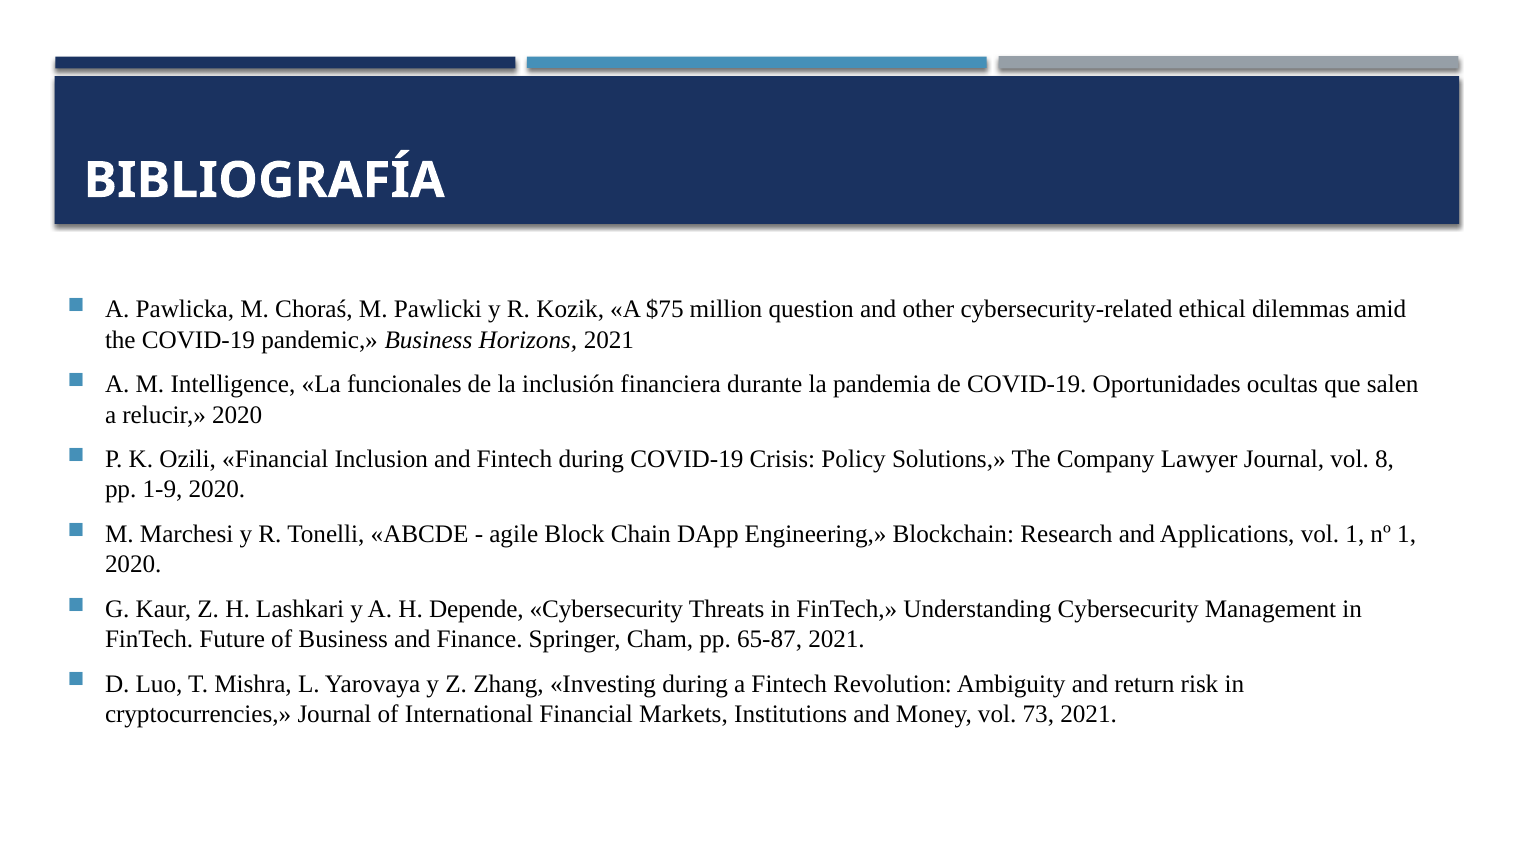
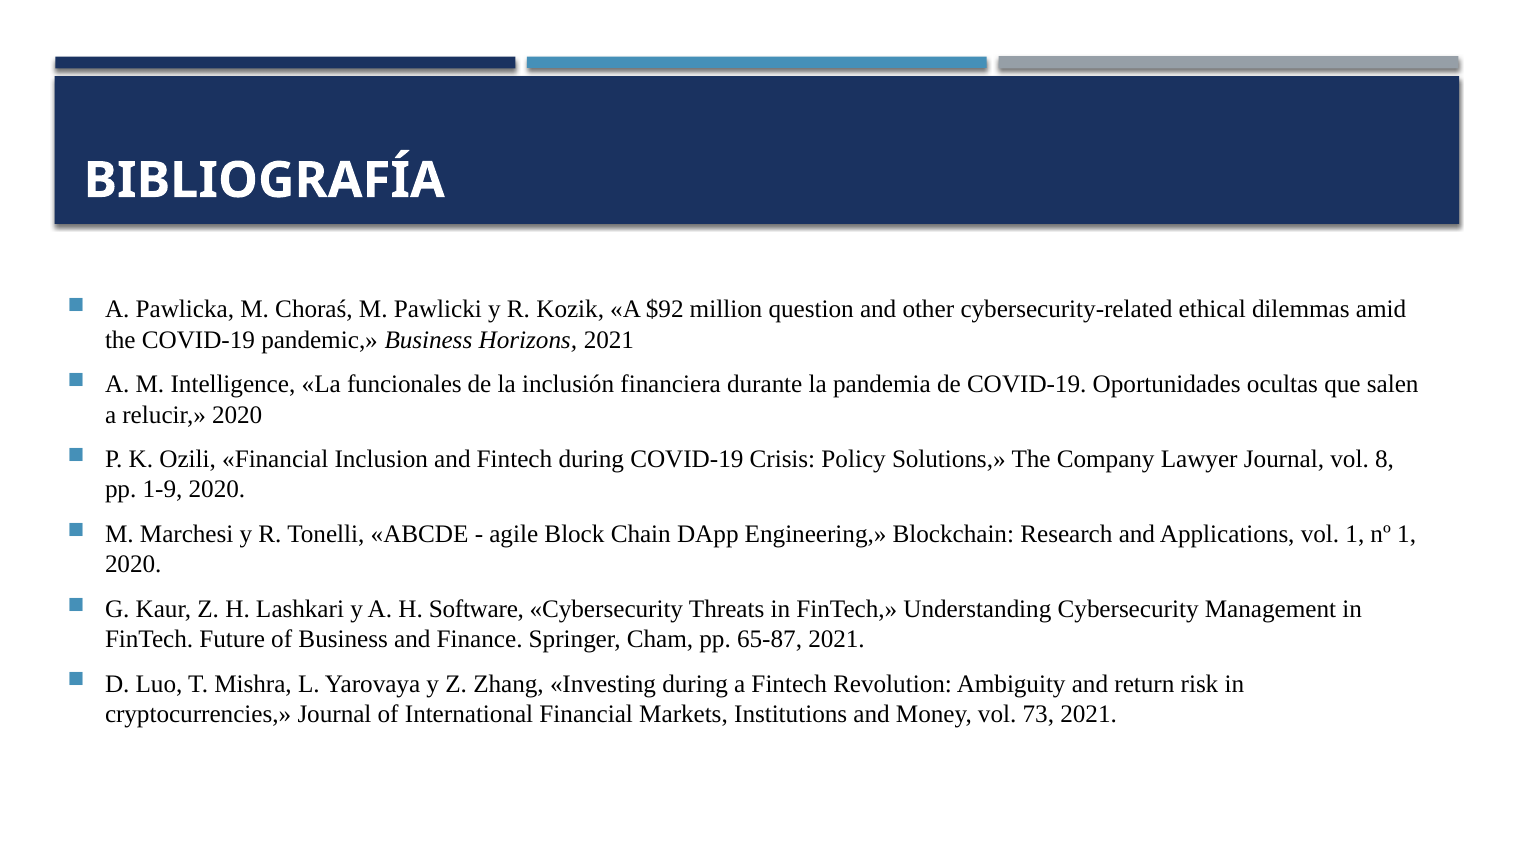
$75: $75 -> $92 (665, 310)
Depende: Depende -> Software (476, 610)
